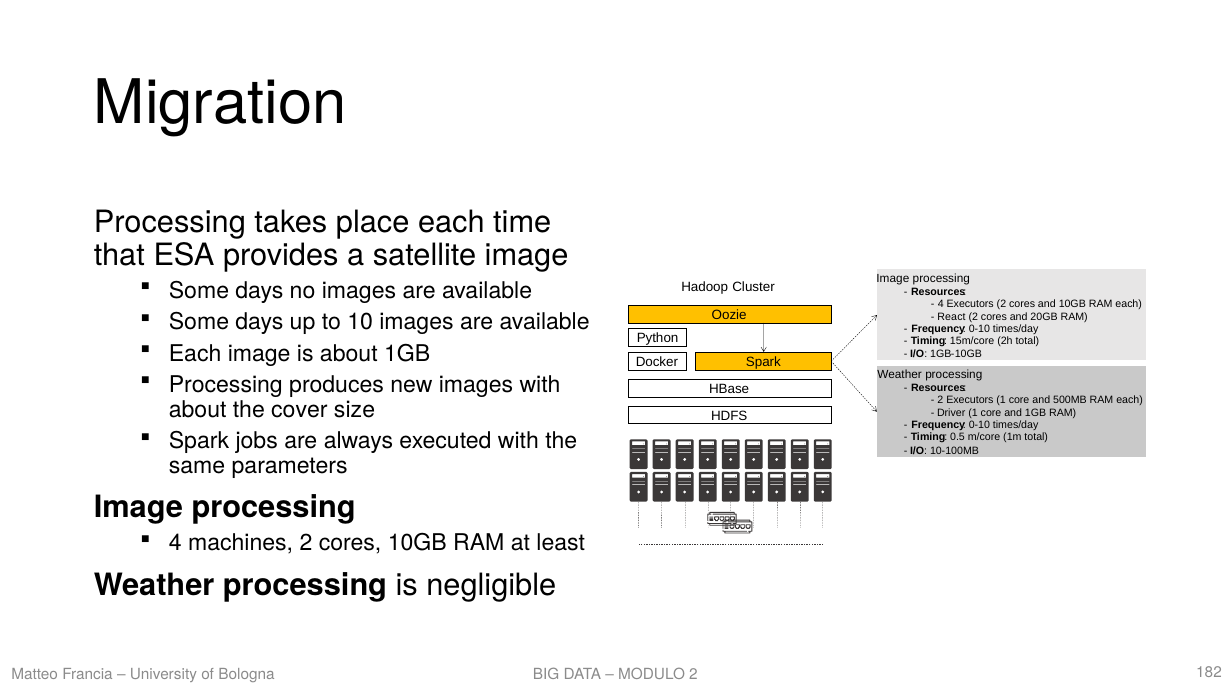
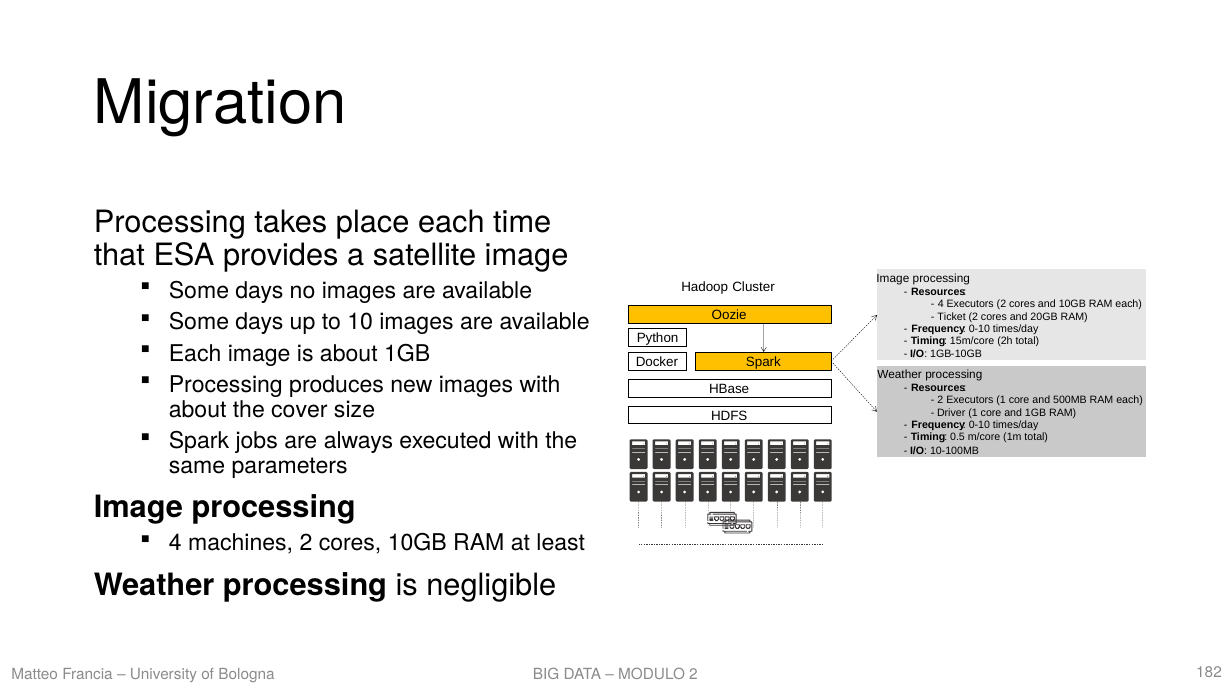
React: React -> Ticket (952, 317)
